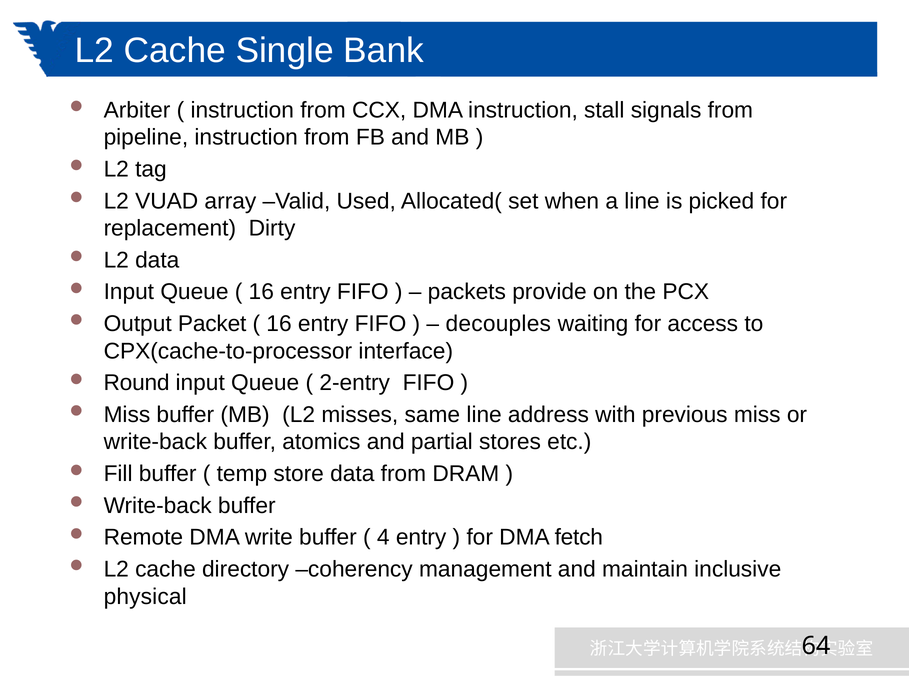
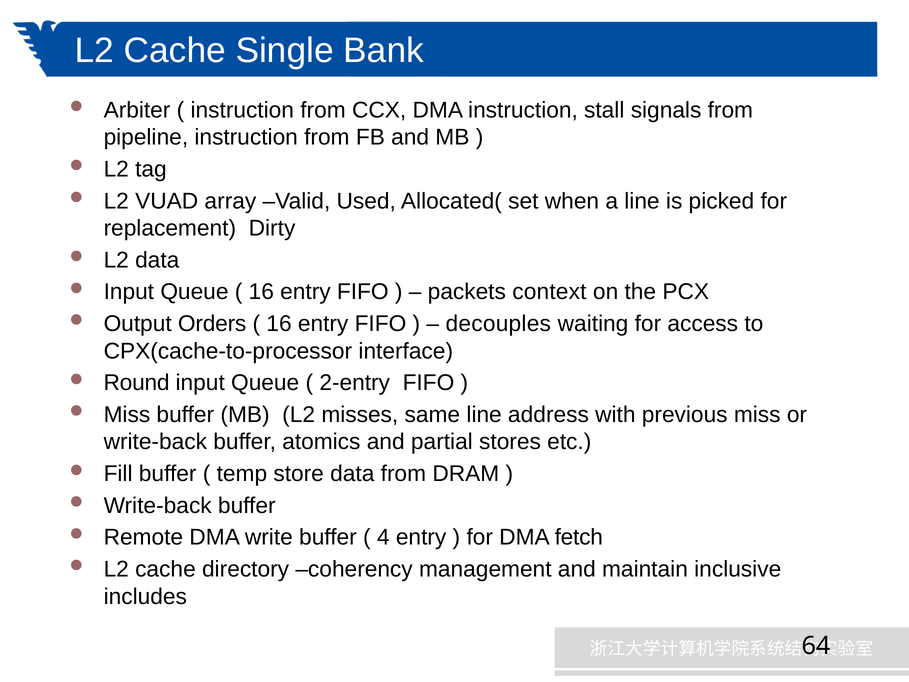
provide: provide -> context (549, 292)
Packet: Packet -> Orders (212, 324)
physical: physical -> includes (145, 596)
